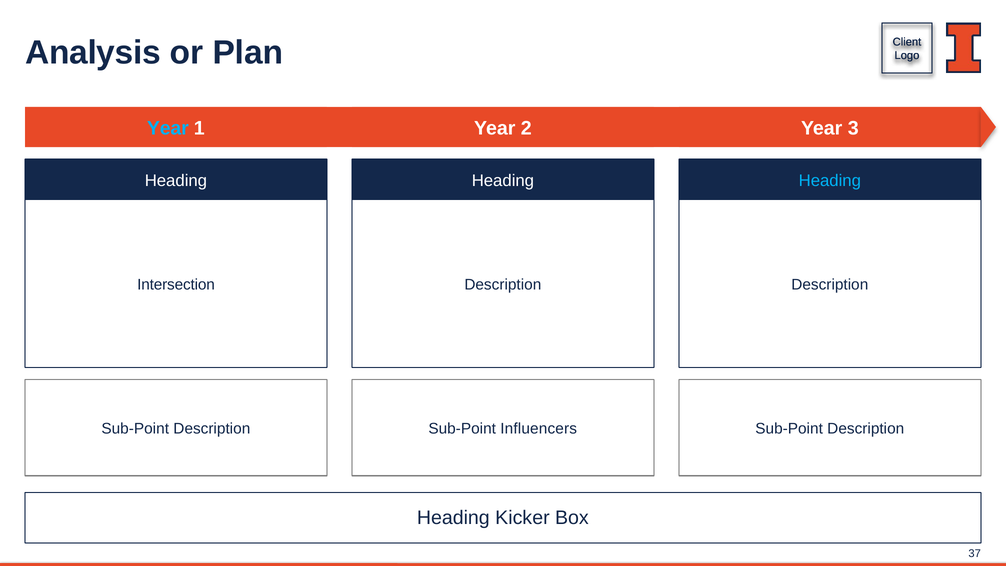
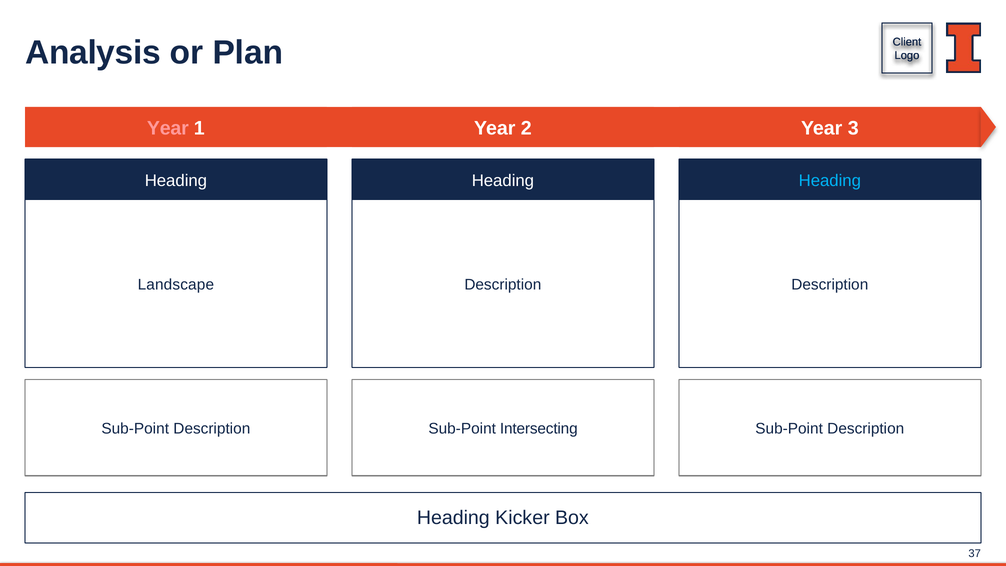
Year colour: light blue -> pink (168, 128)
Intersection: Intersection -> Landscape (176, 284)
Influencers: Influencers -> Intersecting (539, 429)
